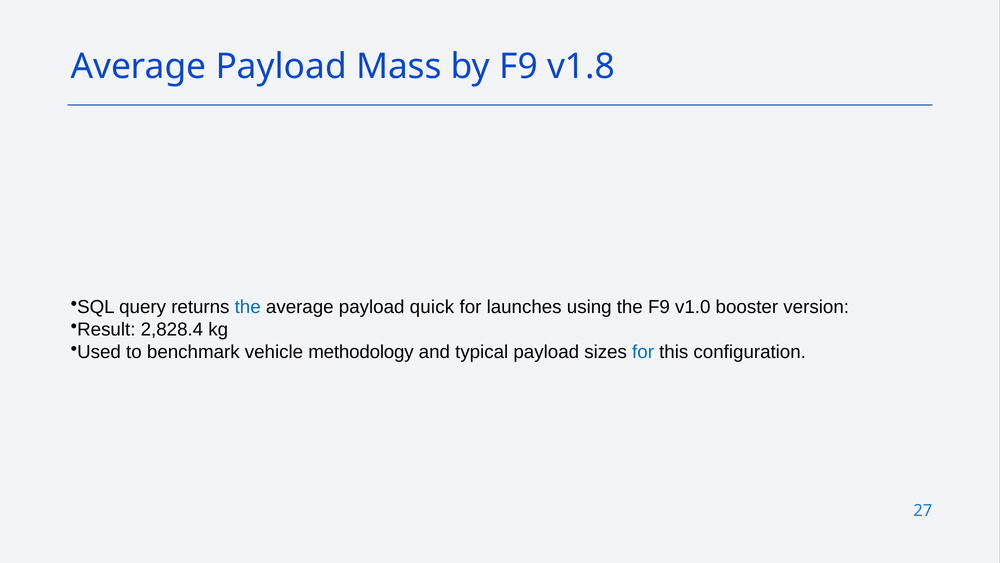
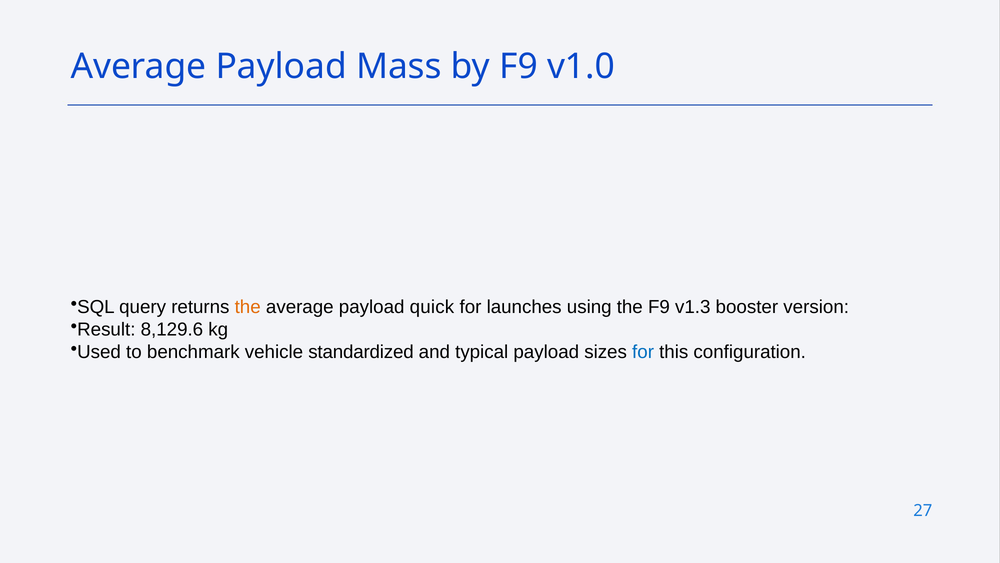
v1.8: v1.8 -> v1.0 (581, 67)
the colour: blue -> orange (248, 307)
v1.0: v1.0 -> v1.3 (693, 307)
2,828.4: 2,828.4 -> 8,129.6 (172, 329)
methodology: methodology -> standardized (361, 352)
